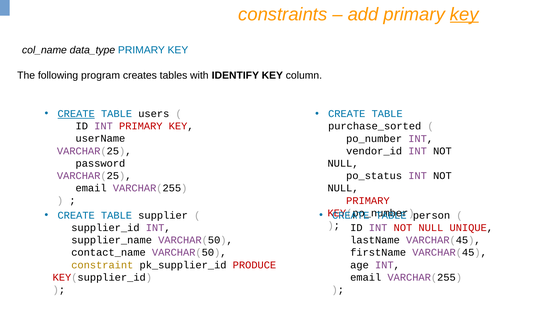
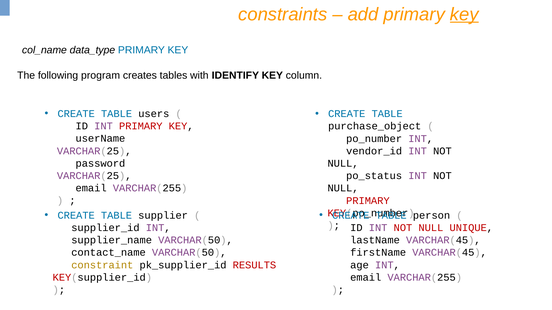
CREATE underline: present -> none (76, 114)
purchase_sorted: purchase_sorted -> purchase_object (375, 126)
PRODUCE: PRODUCE -> RESULTS (254, 265)
